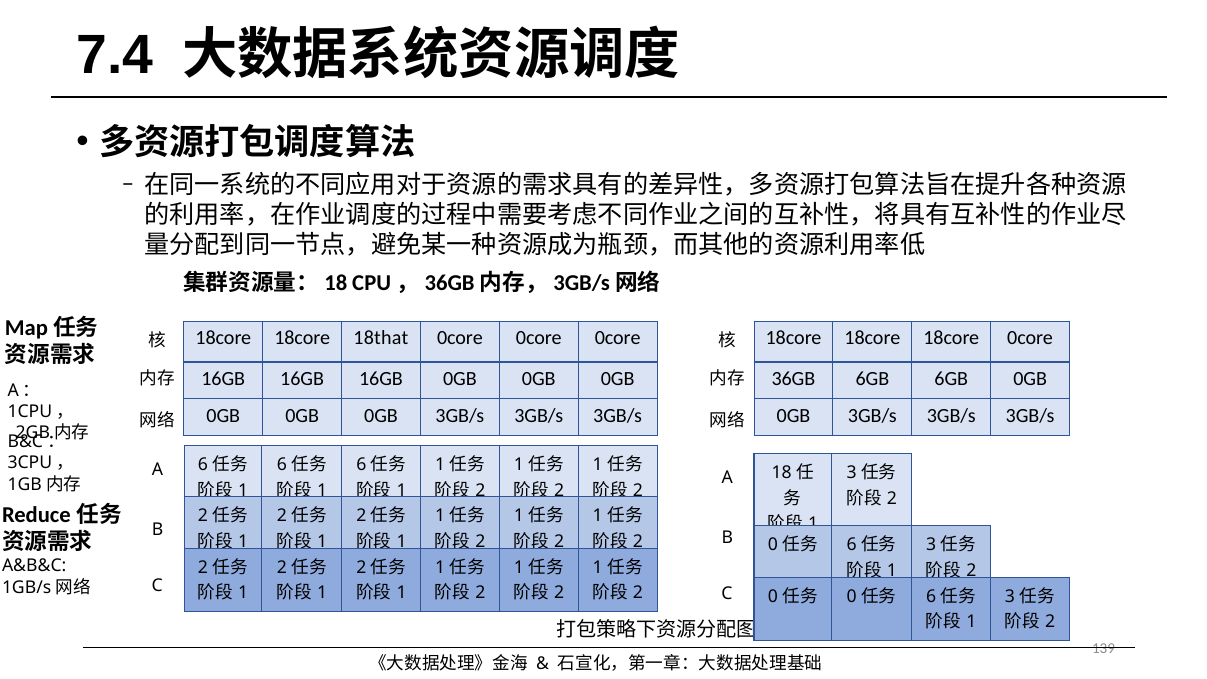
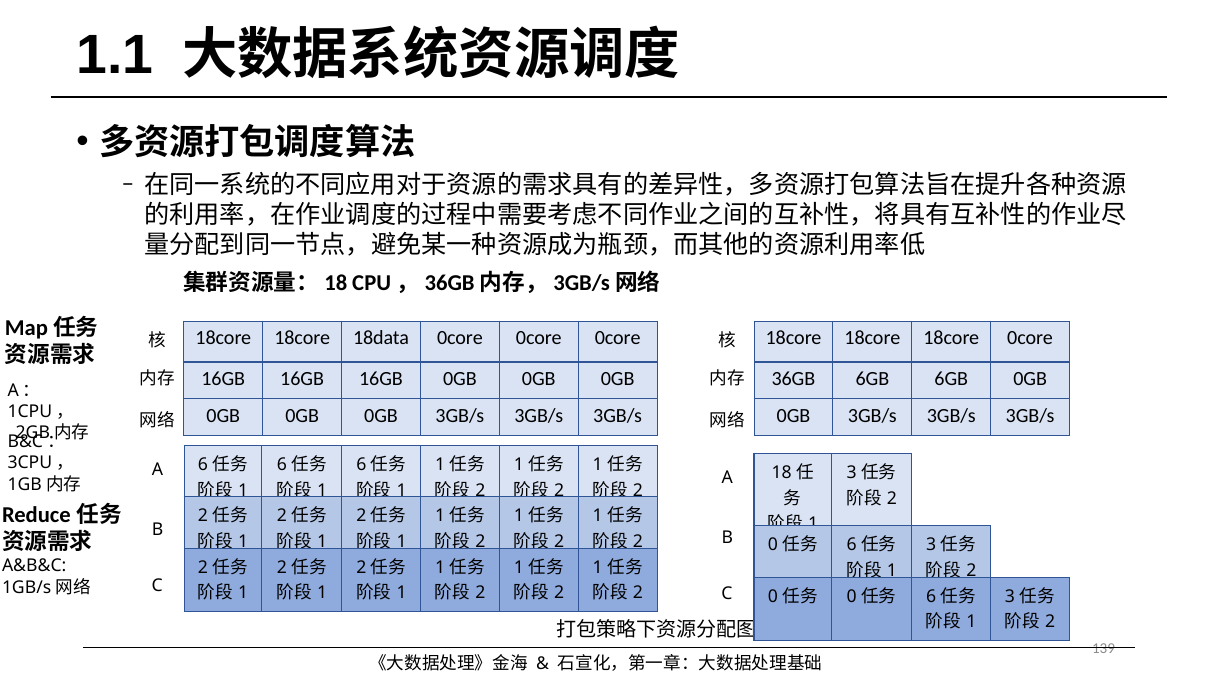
7.4: 7.4 -> 1.1 (115, 55)
18that: 18that -> 18data (381, 338)
